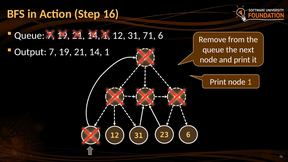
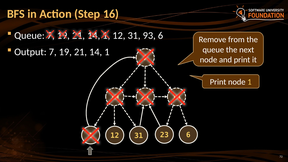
71: 71 -> 93 (149, 35)
